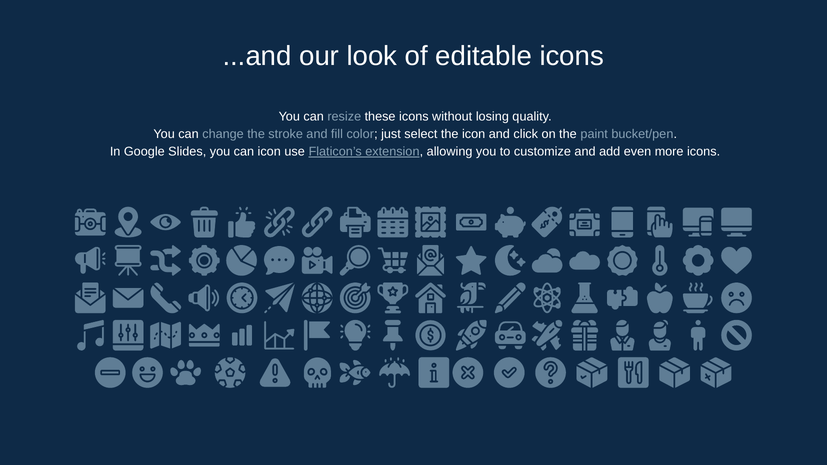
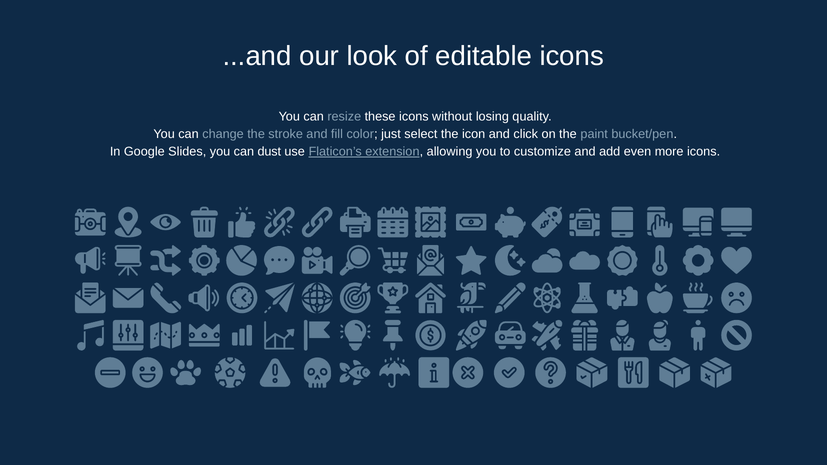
can icon: icon -> dust (269, 152)
